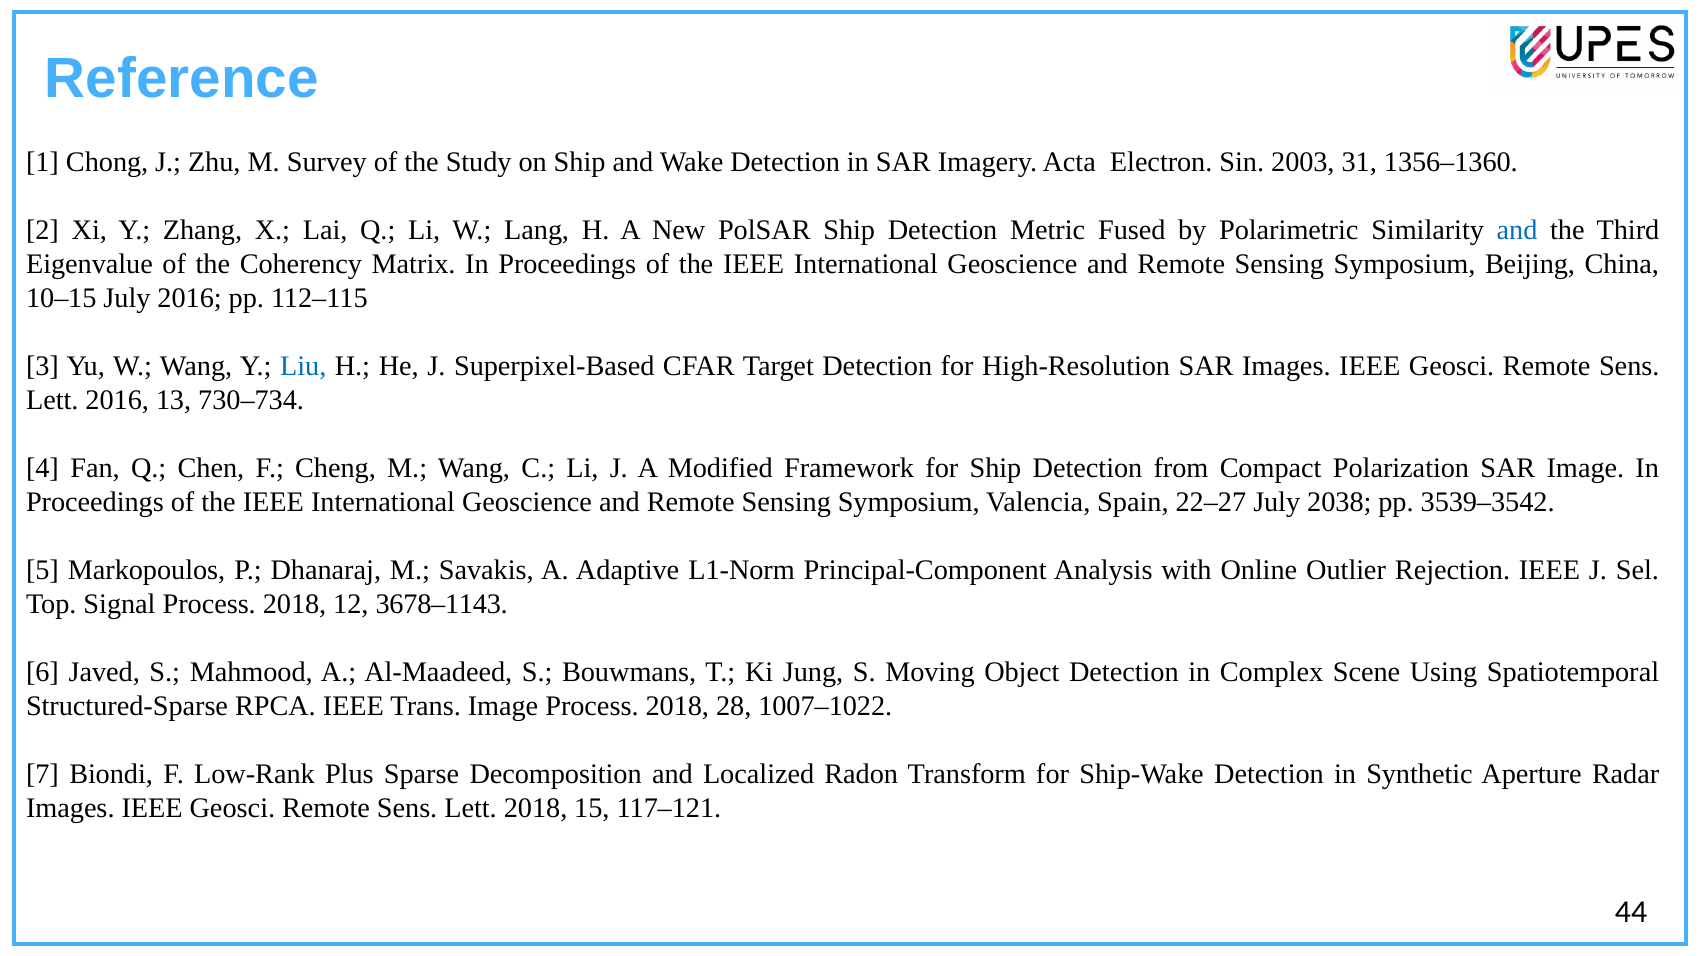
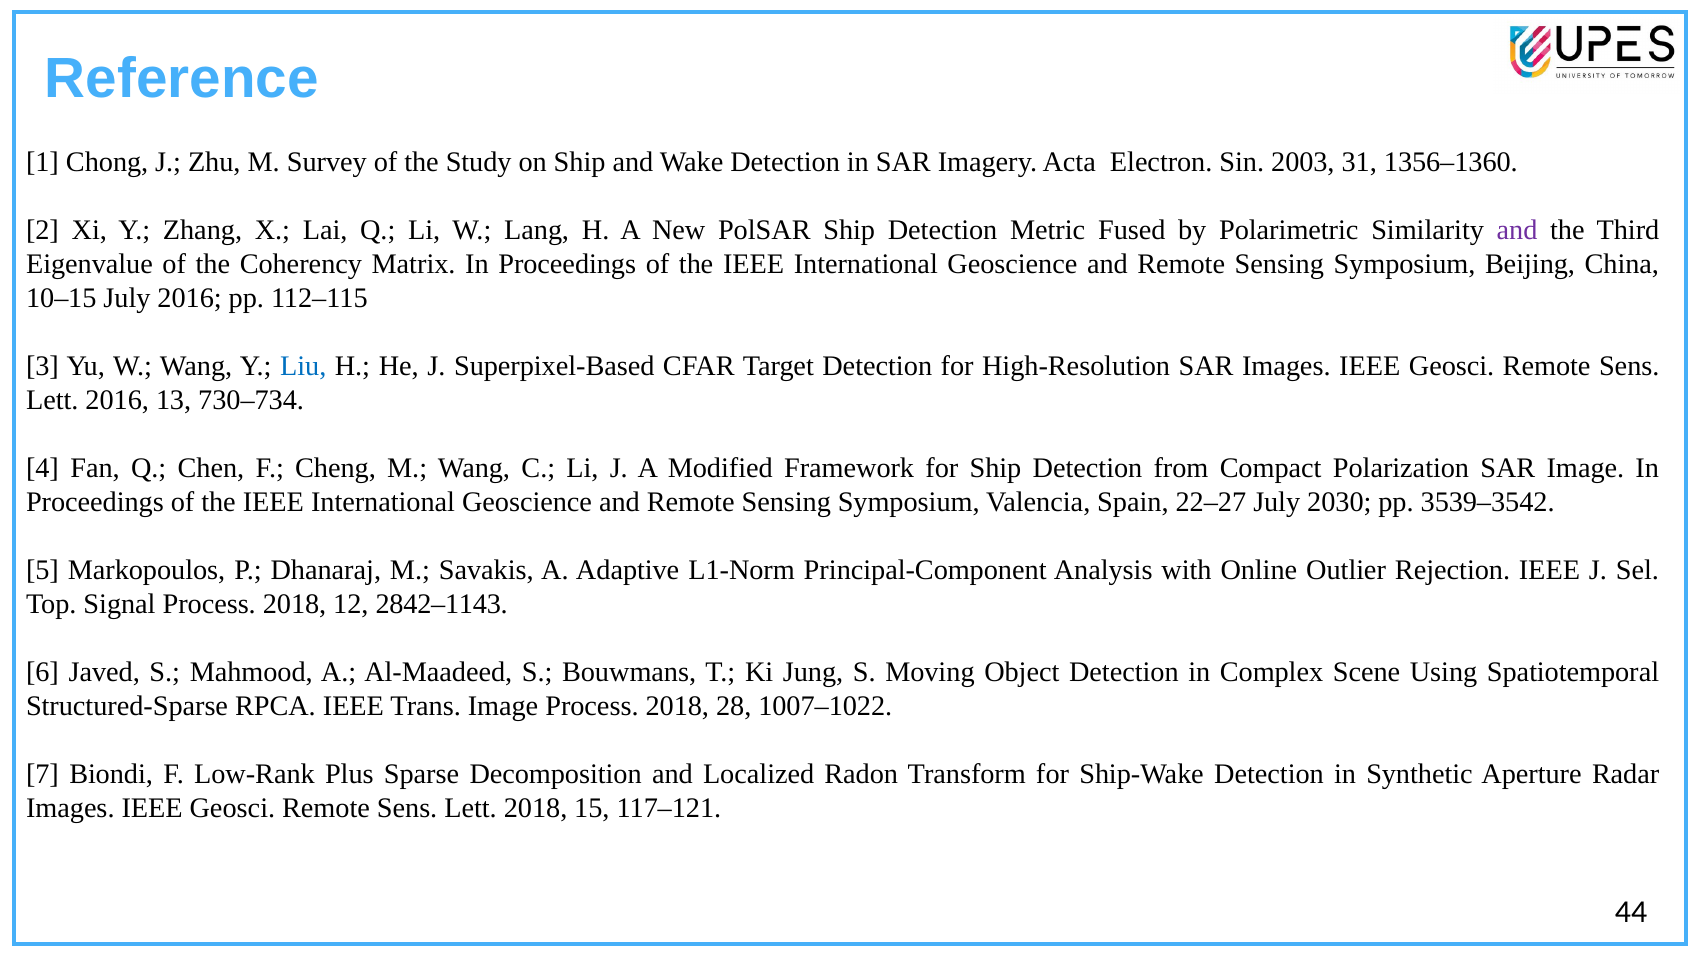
and colour: blue -> purple (1517, 230)
2038: 2038 -> 2030 (1339, 502)
3678–1143: 3678–1143 -> 2842–1143 (442, 604)
